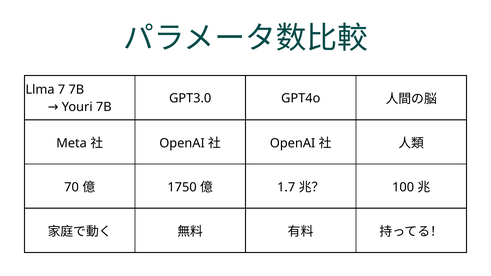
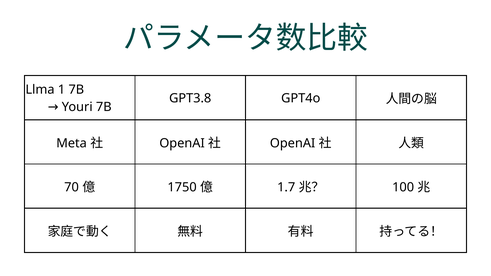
7: 7 -> 1 (62, 90)
GPT3.0: GPT3.0 -> GPT3.8 (190, 98)
